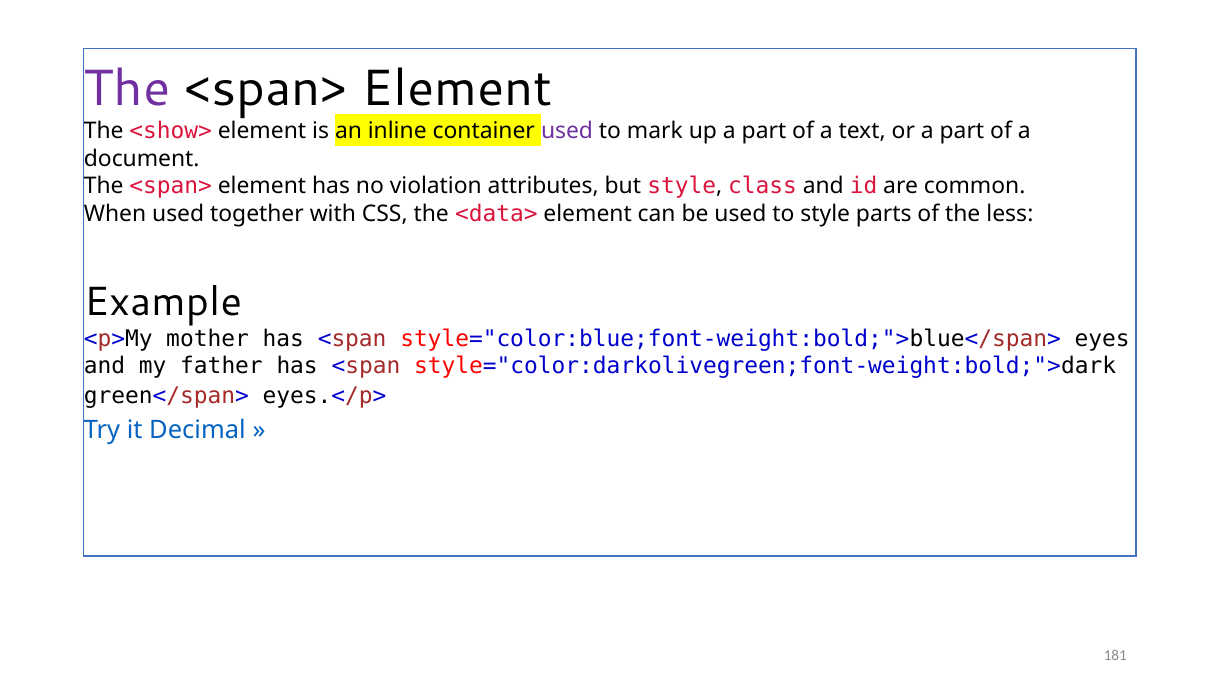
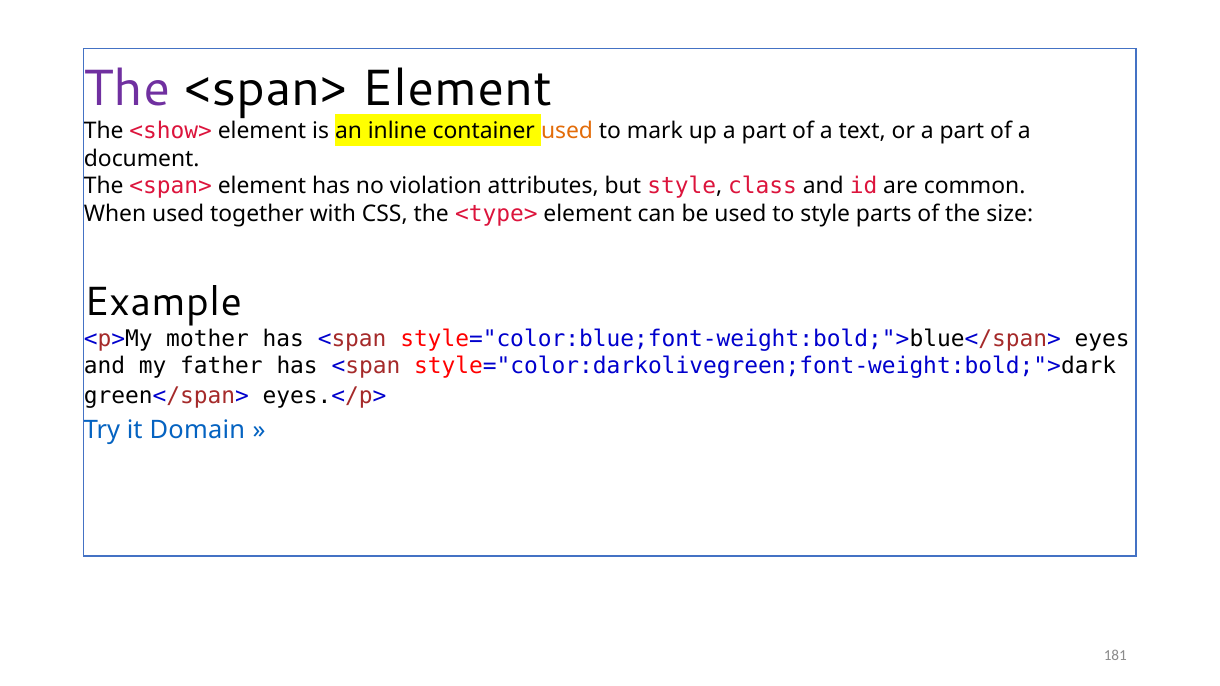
used colour: purple -> orange (567, 131)
<data>: <data> -> <type> (496, 214)
less: less -> size (1010, 214)
Decimal: Decimal -> Domain (197, 430)
